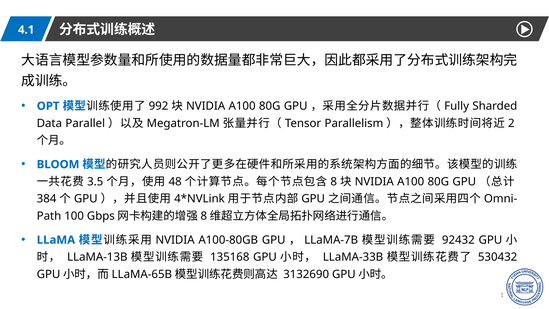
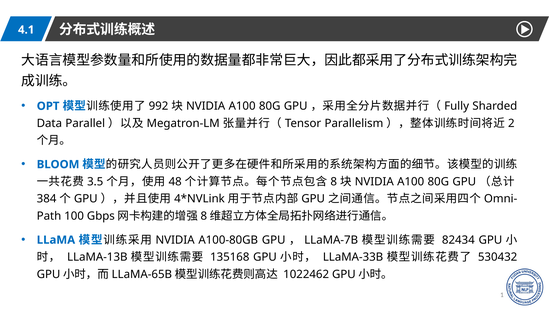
92432: 92432 -> 82434 (458, 240)
3132690: 3132690 -> 1022462 (306, 274)
